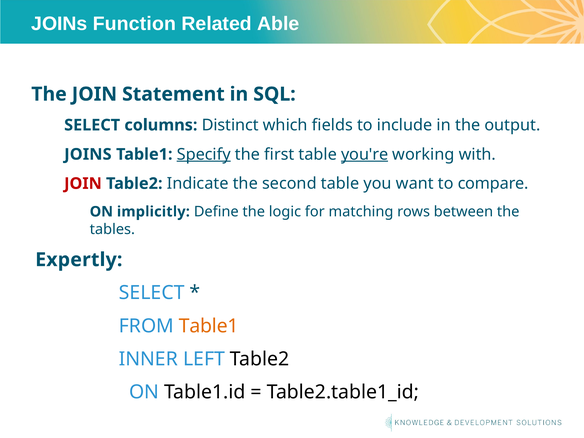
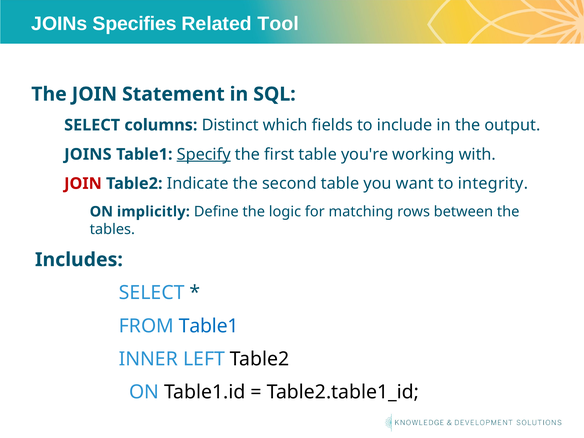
Function: Function -> Specifies (135, 24)
Able: Able -> Tool (278, 24)
you're underline: present -> none (365, 154)
compare: compare -> integrity (493, 184)
Expertly: Expertly -> Includes (79, 260)
Table1 colour: orange -> blue (209, 326)
